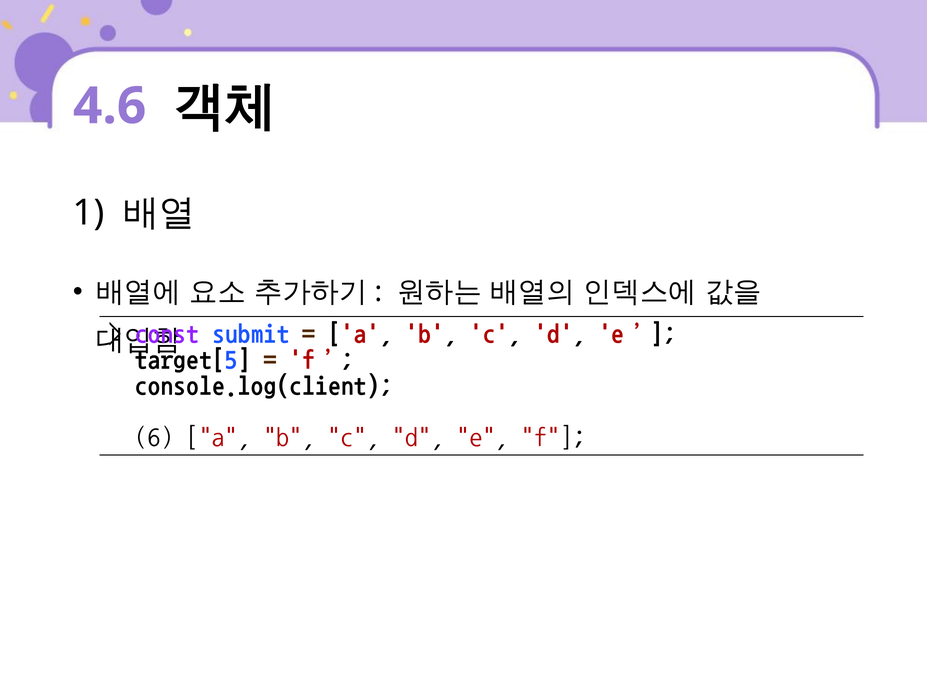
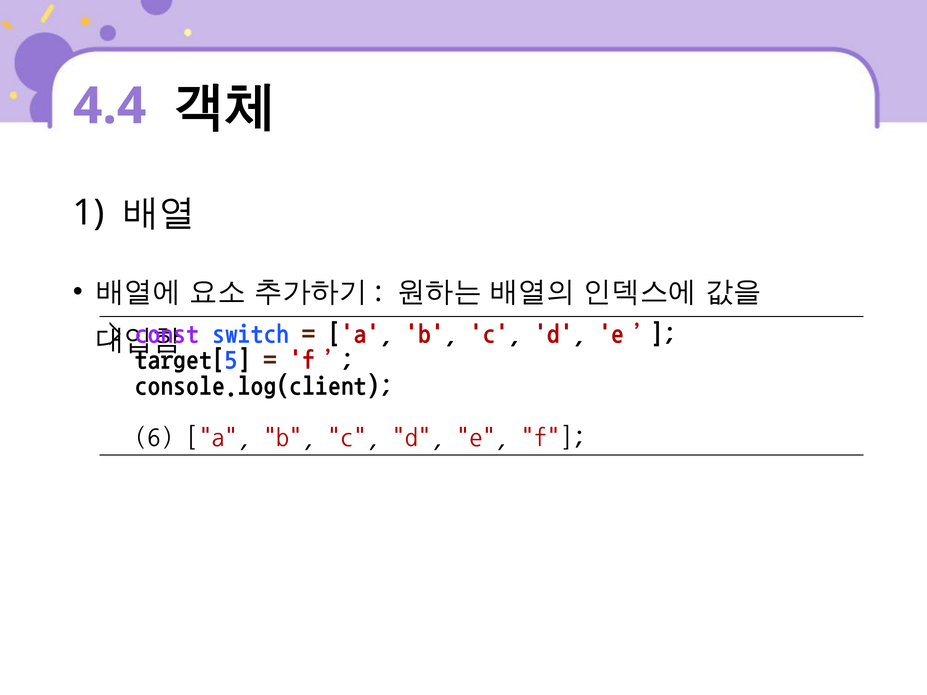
4.6: 4.6 -> 4.4 (110, 106)
submit: submit -> switch (251, 334)
